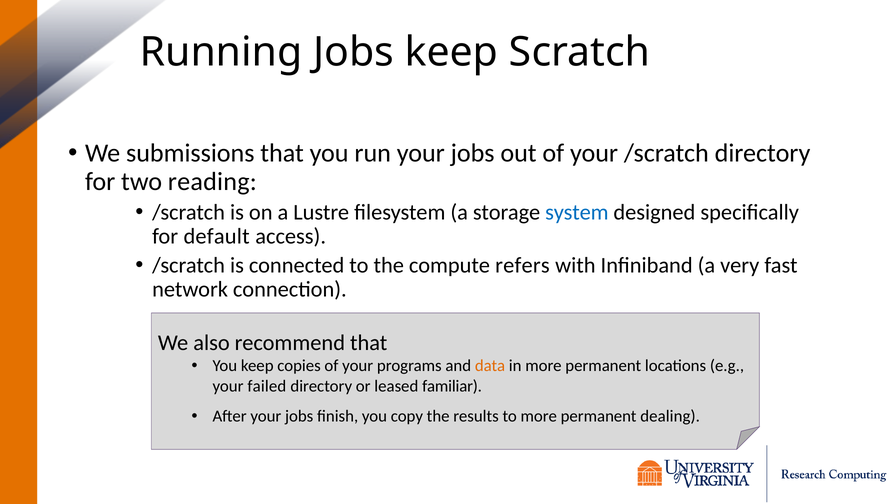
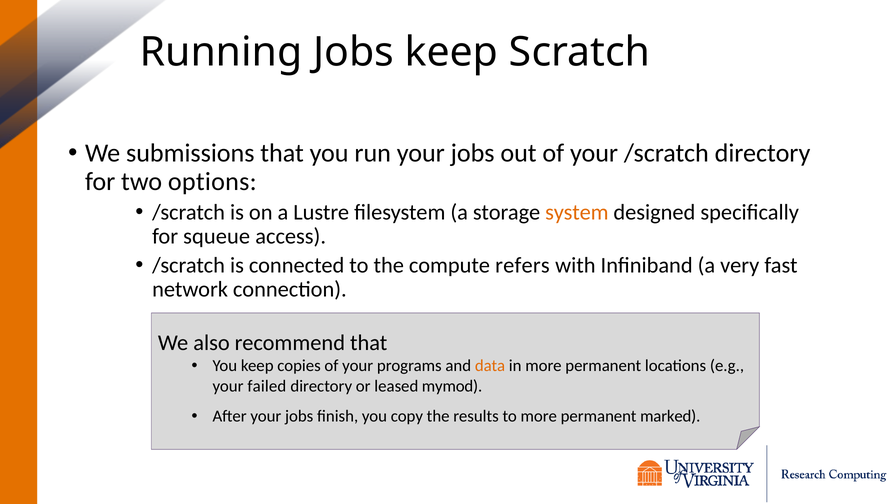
reading: reading -> options (212, 181)
system colour: blue -> orange (577, 212)
default: default -> squeue (217, 237)
familiar: familiar -> mymod (452, 386)
dealing: dealing -> marked (670, 416)
